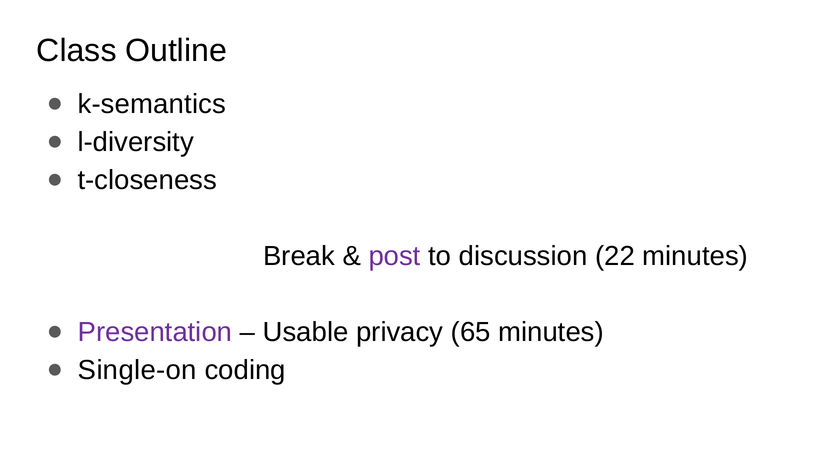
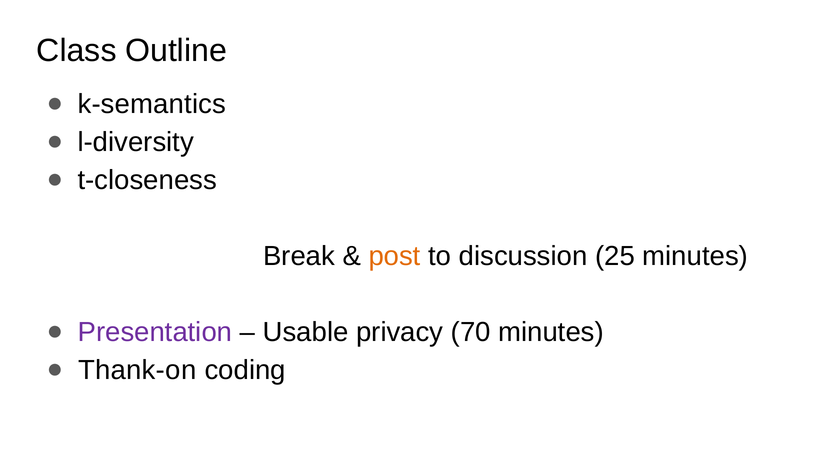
post colour: purple -> orange (395, 256)
22: 22 -> 25 (615, 256)
65: 65 -> 70 (471, 332)
Single-on: Single-on -> Thank-on (137, 370)
